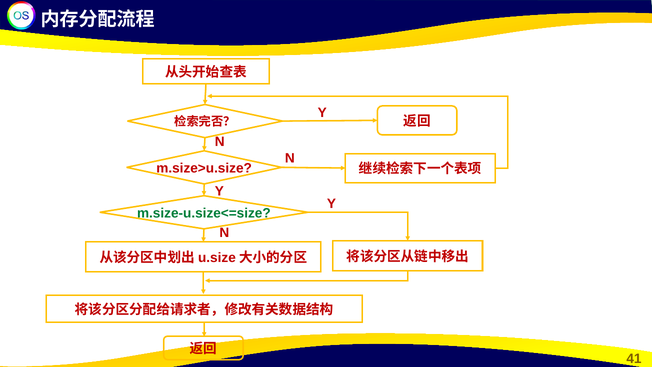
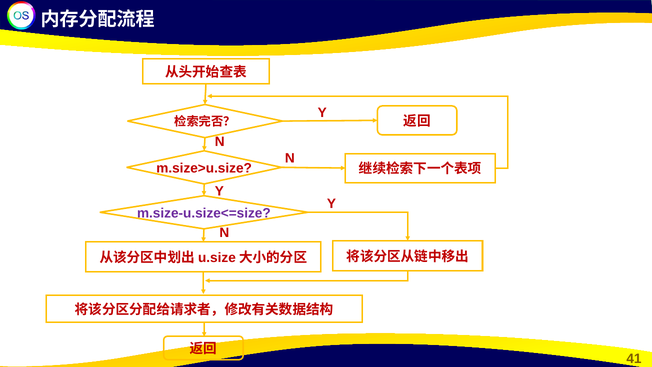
m.size-u.size<=size colour: green -> purple (204, 213)
